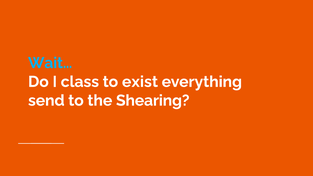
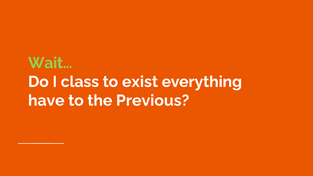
Wait… colour: light blue -> light green (50, 63)
send: send -> have (46, 101)
Shearing: Shearing -> Previous (153, 101)
